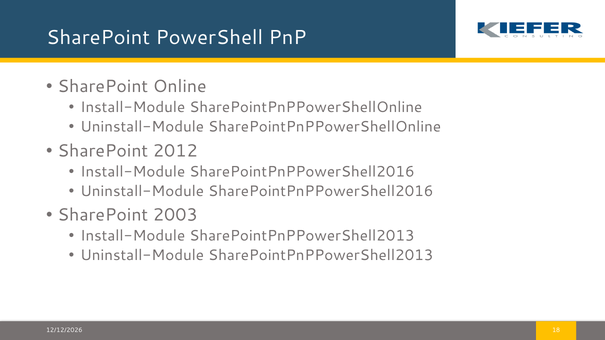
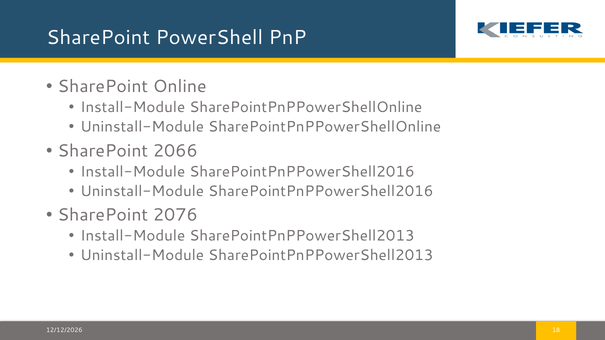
2012: 2012 -> 2066 (175, 151)
2003: 2003 -> 2076 (175, 215)
